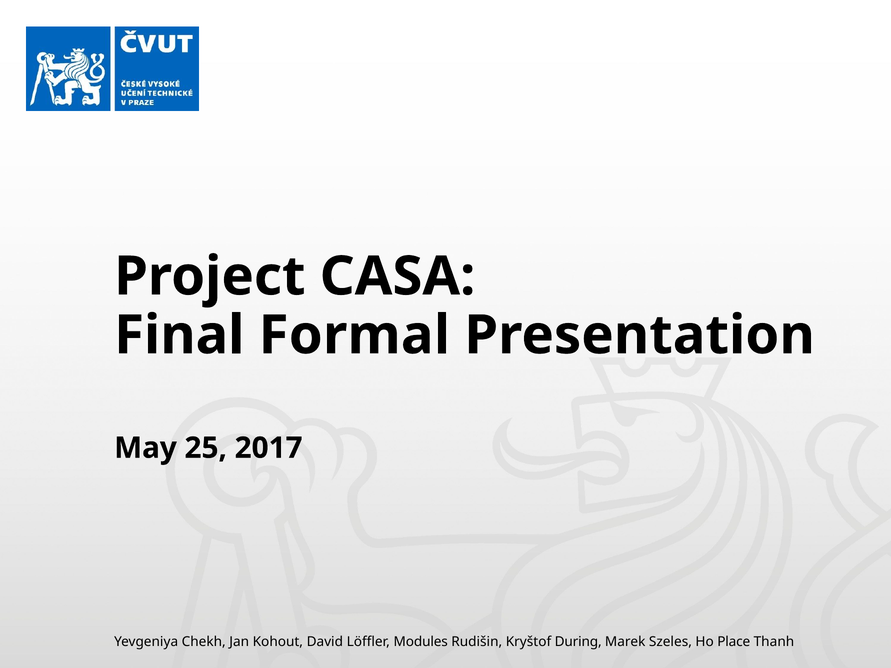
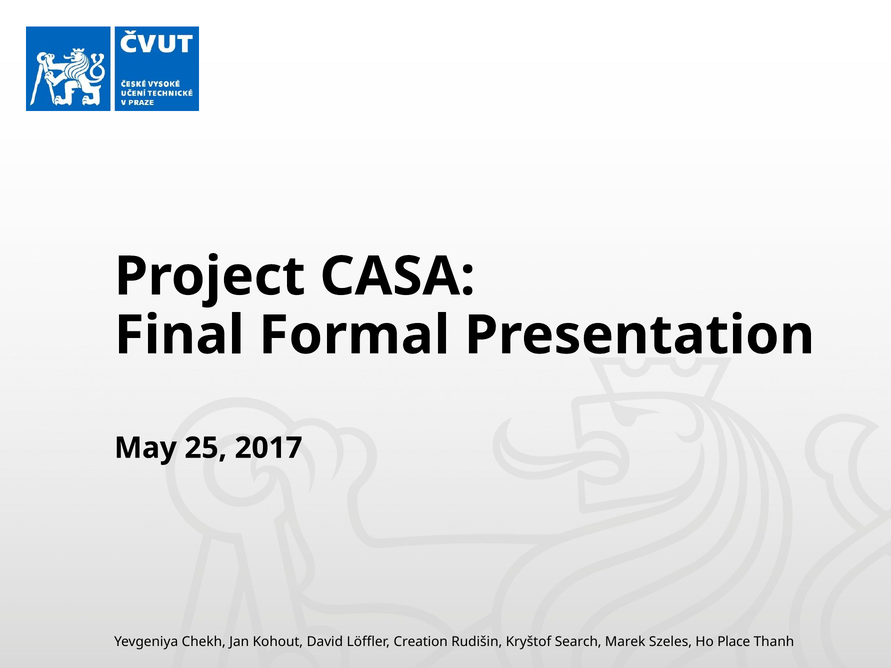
Modules: Modules -> Creation (421, 642)
During: During -> Search (578, 642)
